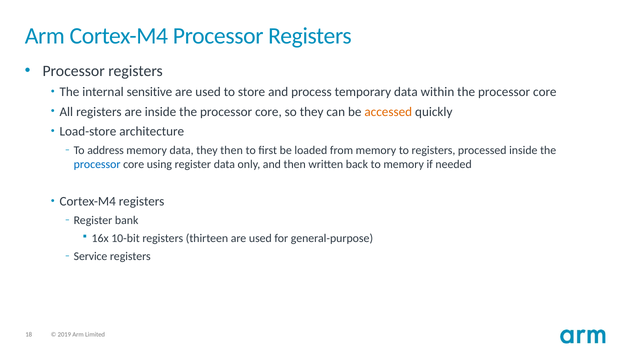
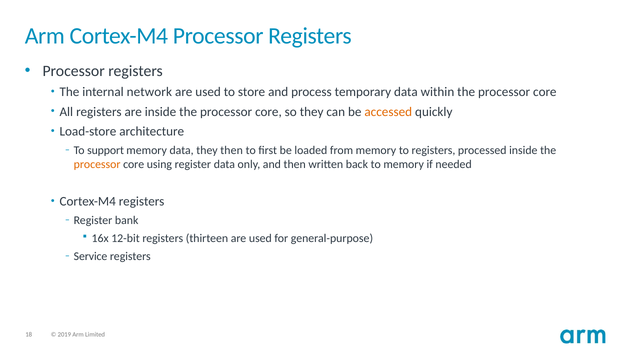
sensitive: sensitive -> network (149, 92)
address: address -> support (106, 150)
processor colour: blue -> orange (97, 165)
10-bit: 10-bit -> 12-bit (125, 239)
